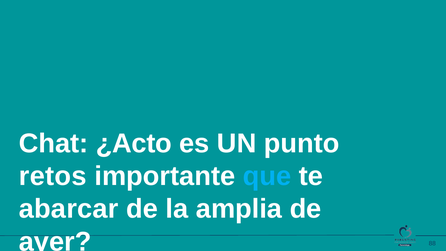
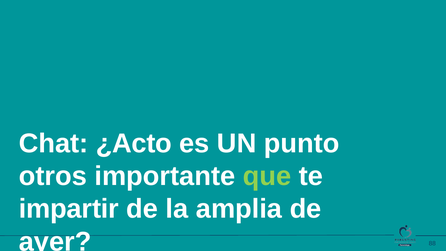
retos: retos -> otros (53, 176)
que colour: light blue -> light green (267, 176)
abarcar: abarcar -> impartir (69, 209)
